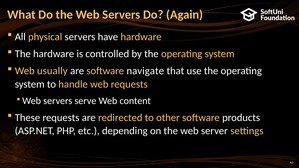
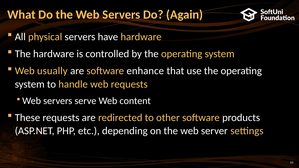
navigate: navigate -> enhance (145, 71)
